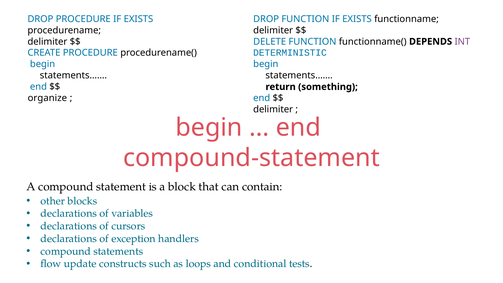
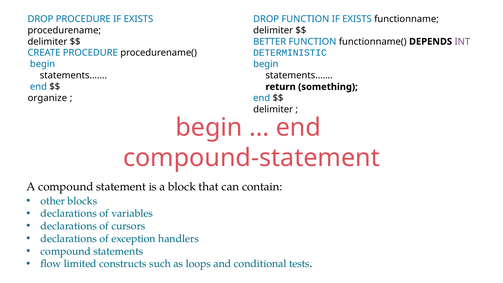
DELETE: DELETE -> BETTER (270, 42)
update: update -> limited (80, 264)
